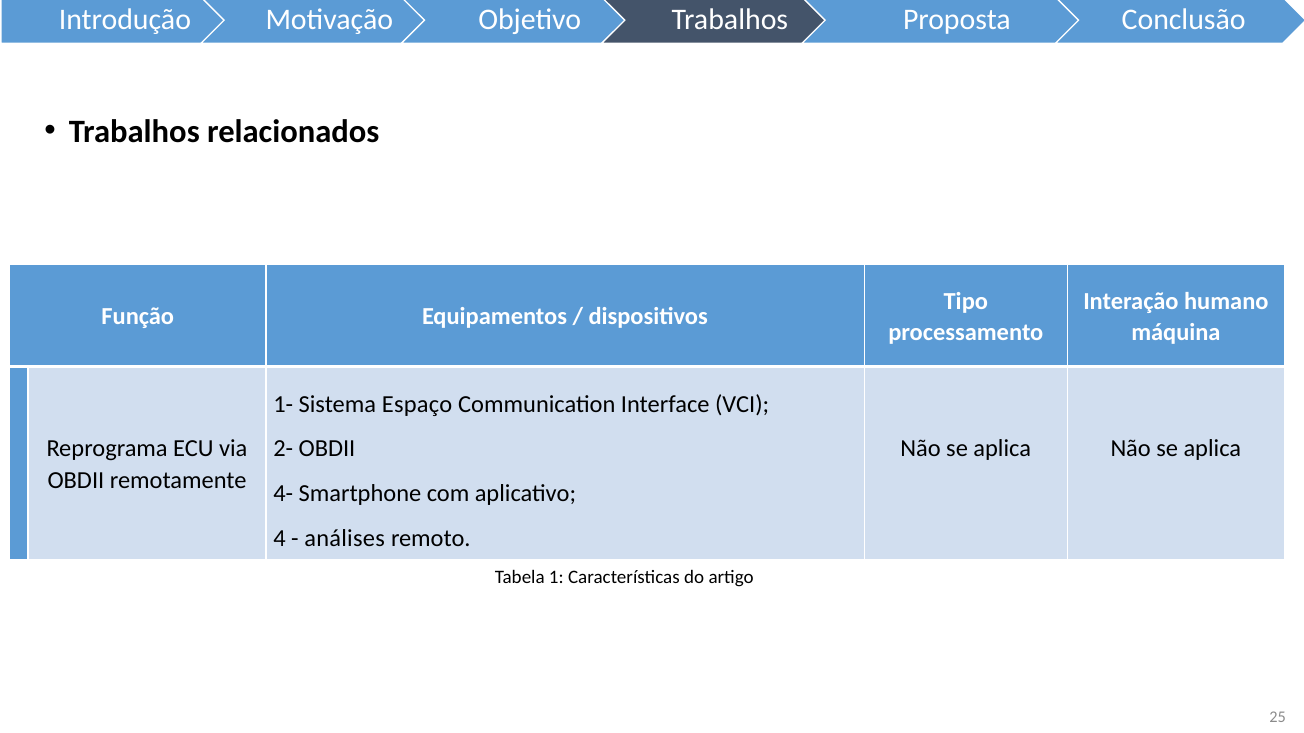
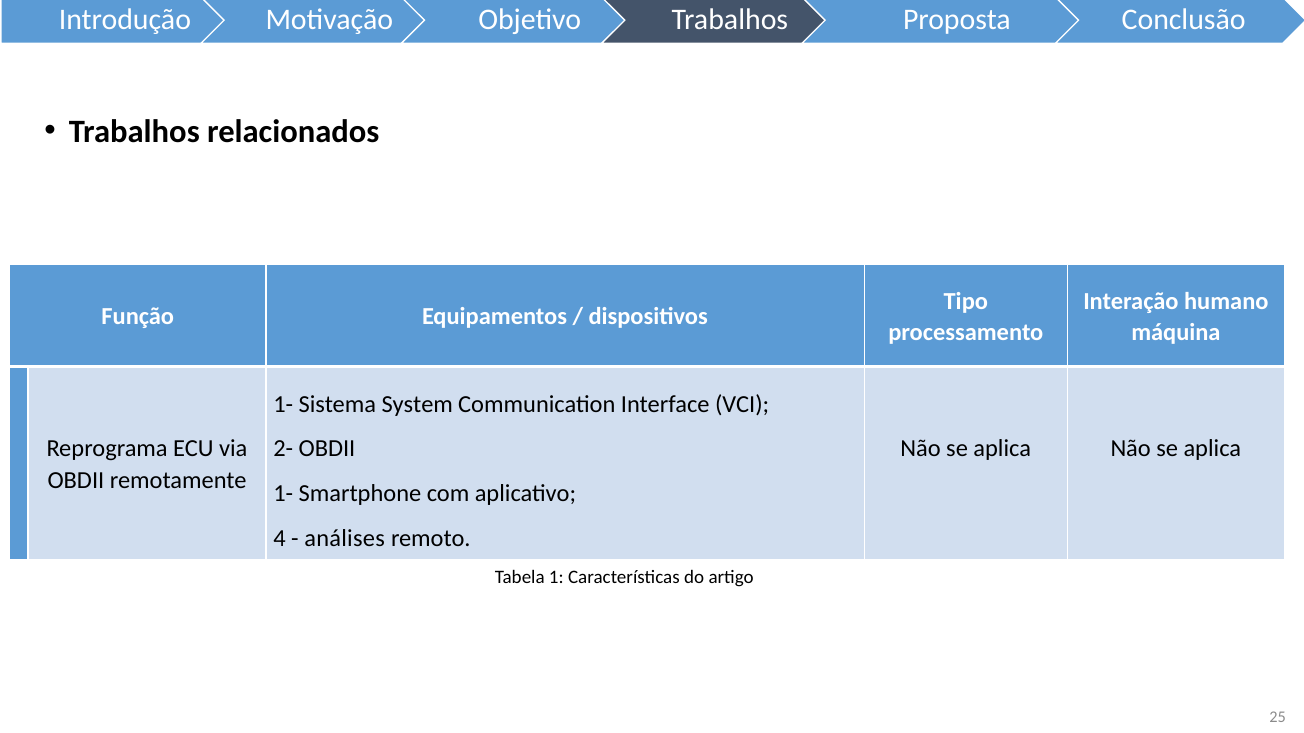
Espaço: Espaço -> System (417, 404)
4-: 4- -> 1- (283, 494)
